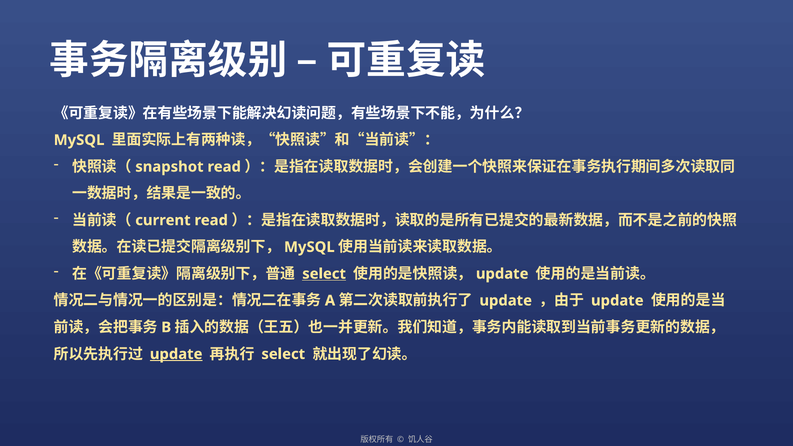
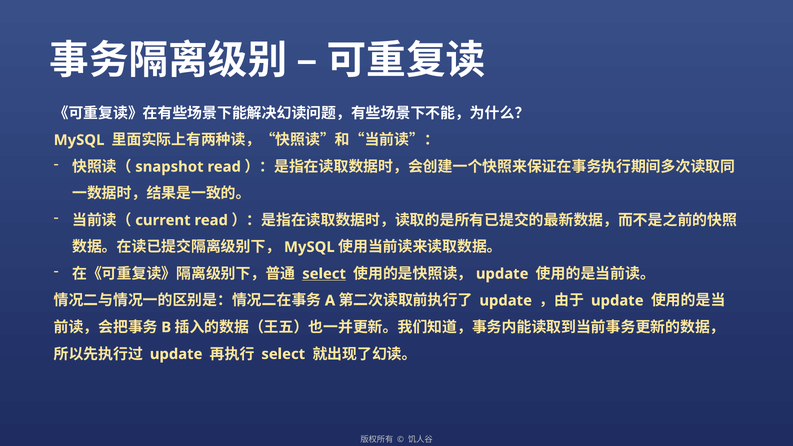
update underline: present -> none (176, 354)
